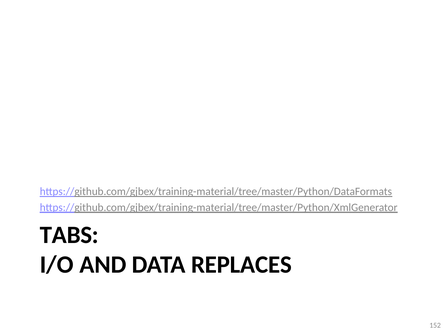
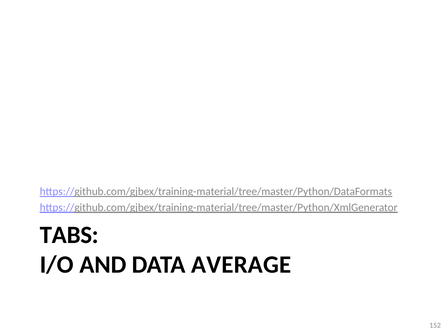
REPLACES: REPLACES -> AVERAGE (241, 264)
